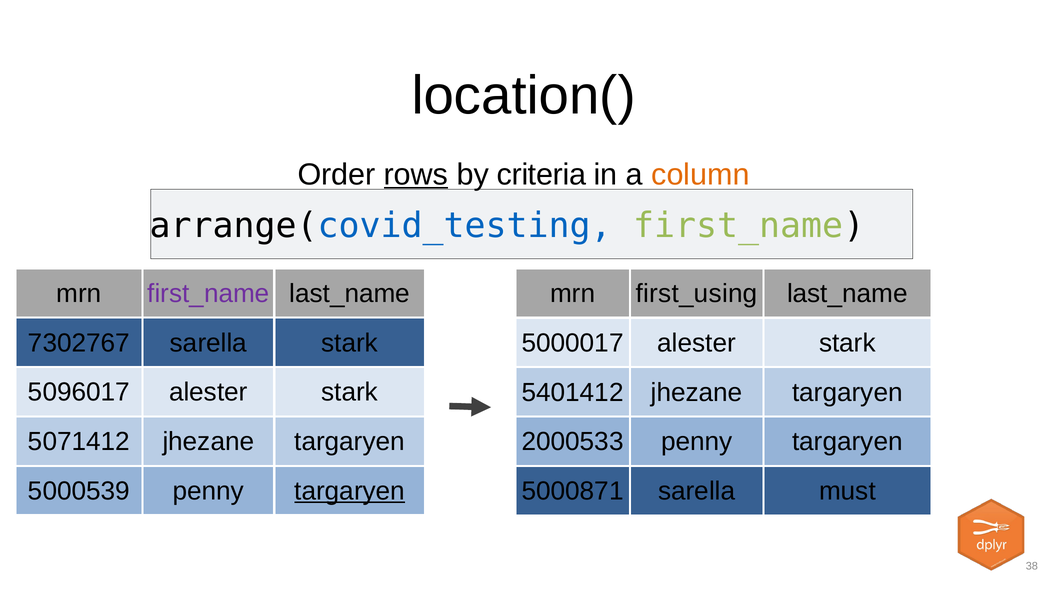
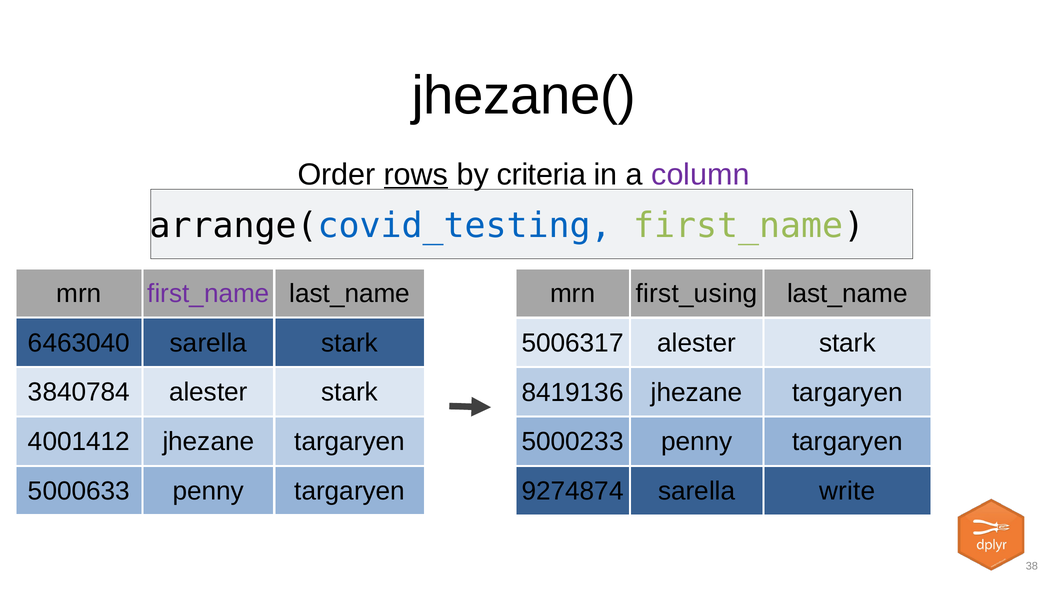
location(: location( -> jhezane( (524, 96)
column colour: orange -> purple (700, 175)
7302767: 7302767 -> 6463040 (79, 343)
5000017: 5000017 -> 5006317 (573, 343)
5096017: 5096017 -> 3840784 (79, 392)
5401412: 5401412 -> 8419136 (573, 392)
5071412: 5071412 -> 4001412 (79, 442)
2000533: 2000533 -> 5000233 (573, 442)
5000539: 5000539 -> 5000633 (79, 491)
targaryen underline: present -> none (350, 491)
5000871: 5000871 -> 9274874 (573, 491)
must: must -> write (847, 491)
